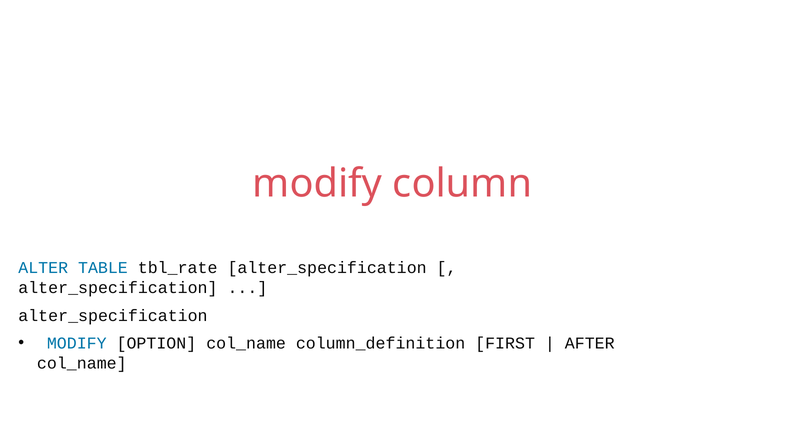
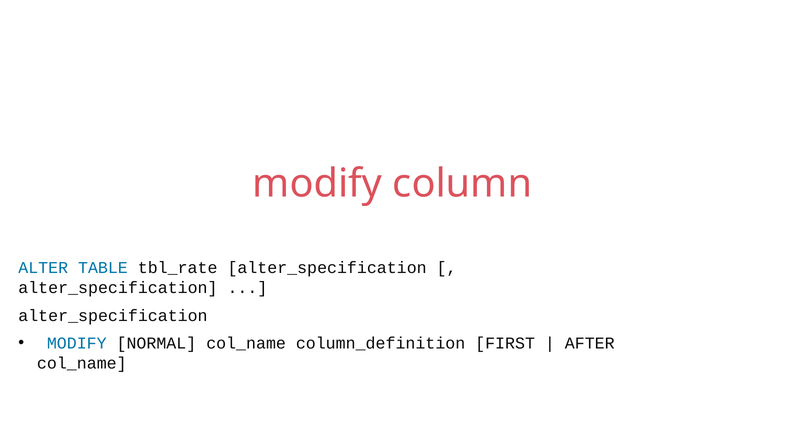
OPTION: OPTION -> NORMAL (156, 344)
